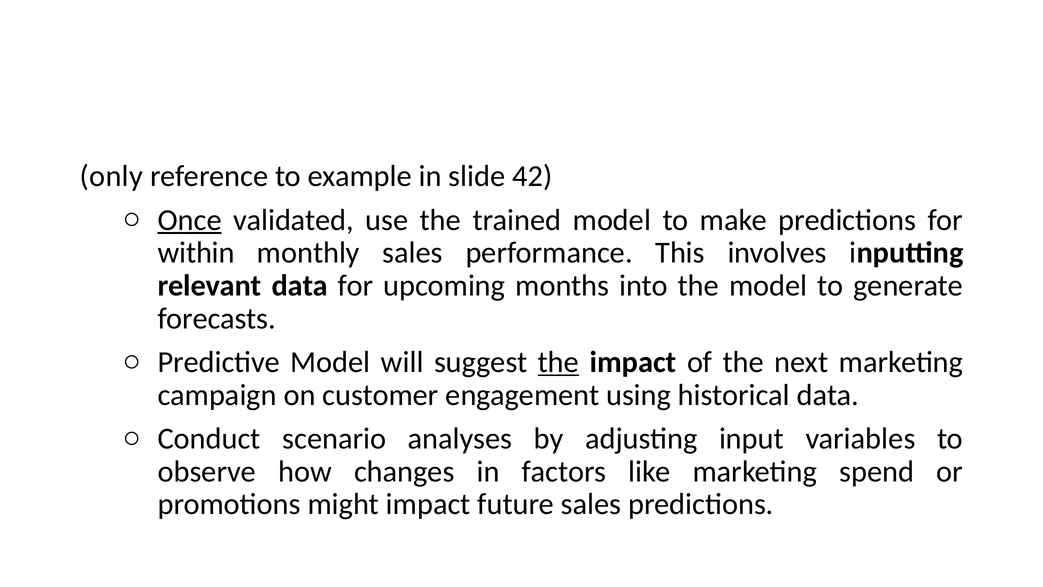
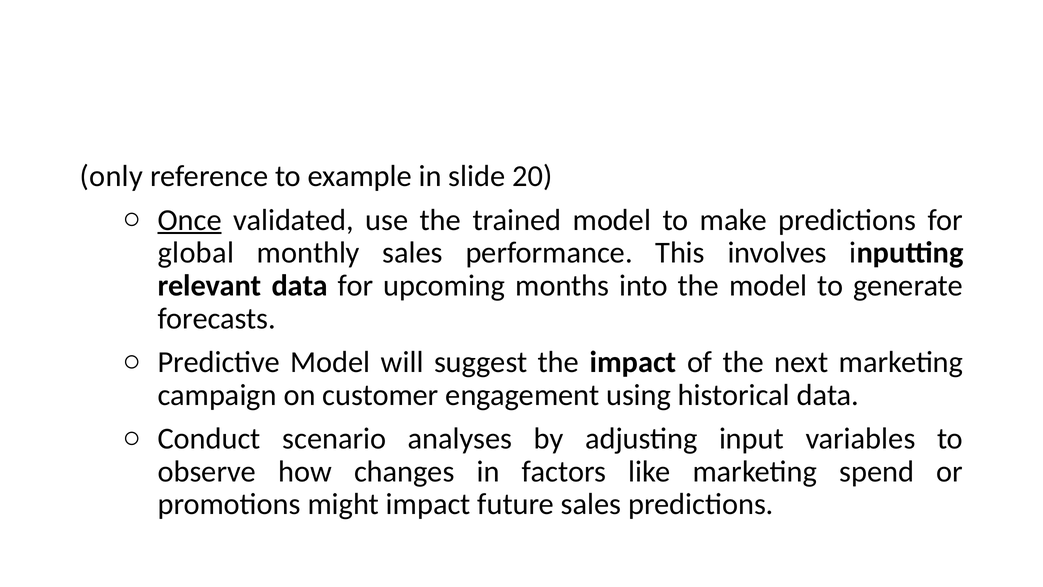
42: 42 -> 20 (532, 176)
within: within -> global (196, 253)
the underline: present -> none (558, 362)
